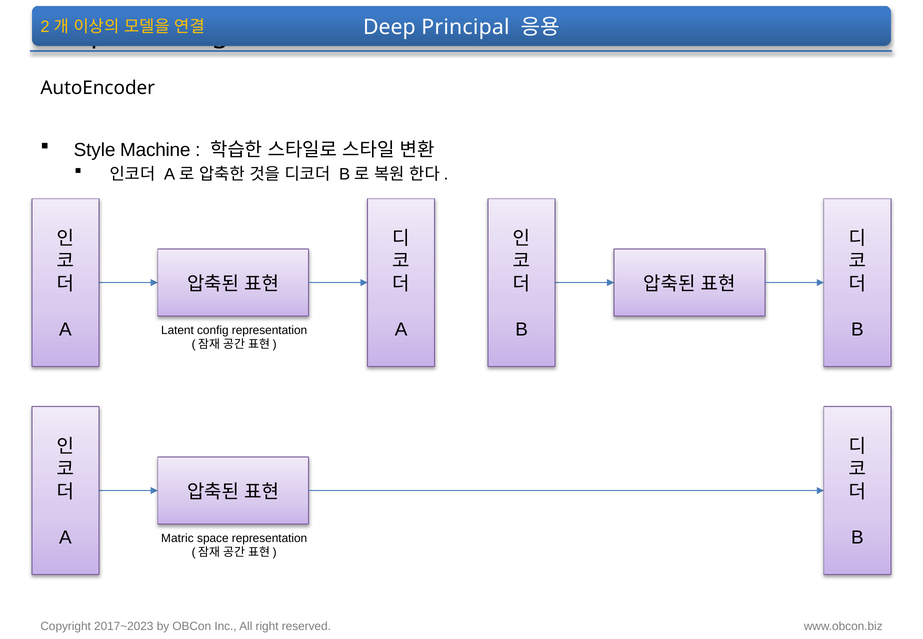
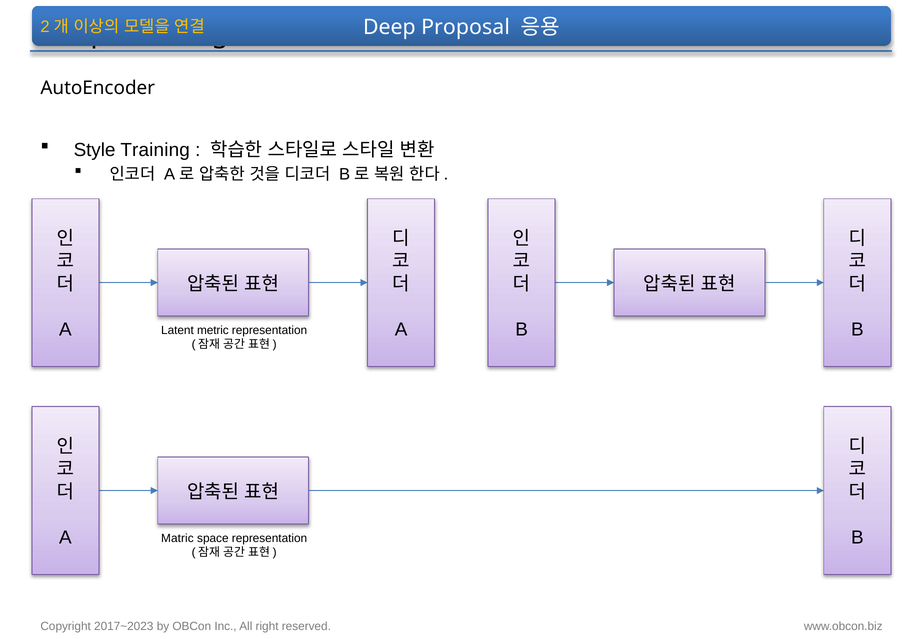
Principal: Principal -> Proposal (466, 27)
Machine: Machine -> Training (155, 150)
config: config -> metric (213, 330)
